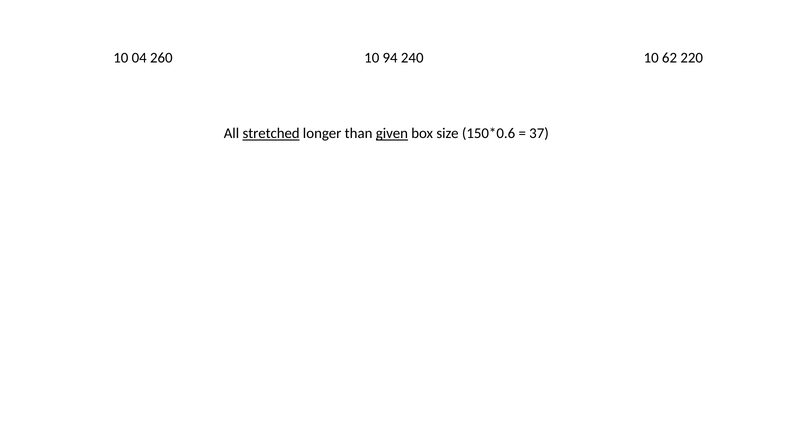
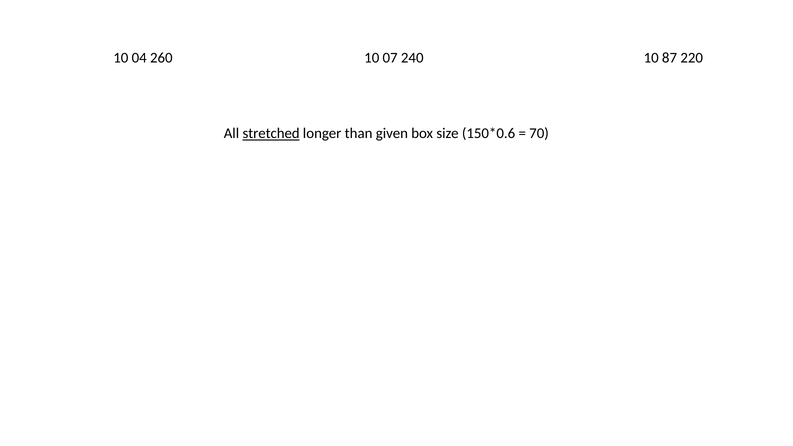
94: 94 -> 07 (390, 58)
62: 62 -> 87 (670, 58)
given underline: present -> none (392, 134)
37: 37 -> 70 (539, 134)
